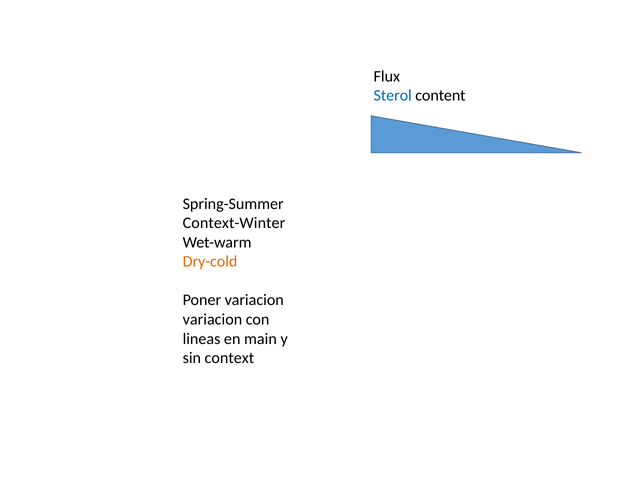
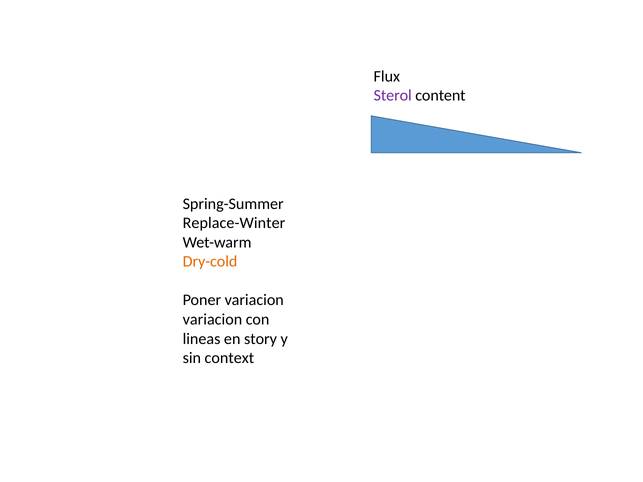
Sterol colour: blue -> purple (393, 96)
Context-Winter: Context-Winter -> Replace-Winter (234, 223)
main: main -> story (261, 339)
